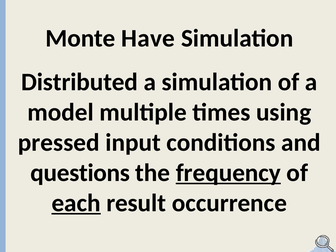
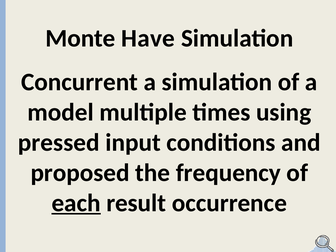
Distributed: Distributed -> Concurrent (80, 82)
questions: questions -> proposed (80, 173)
frequency underline: present -> none (228, 173)
